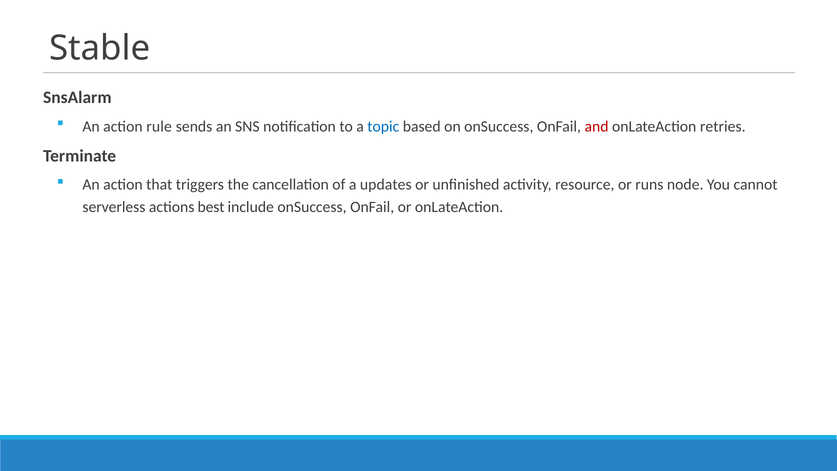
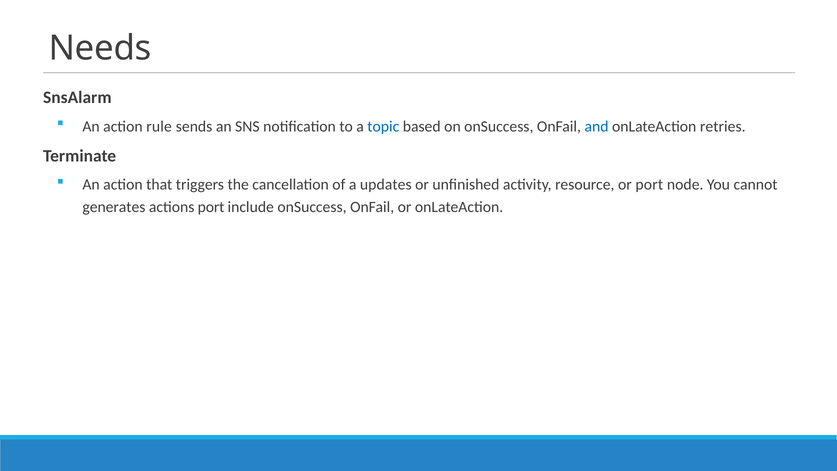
Stable: Stable -> Needs (100, 48)
and colour: red -> blue (596, 126)
or runs: runs -> port (649, 185)
serverless: serverless -> generates (114, 207)
actions best: best -> port (211, 207)
